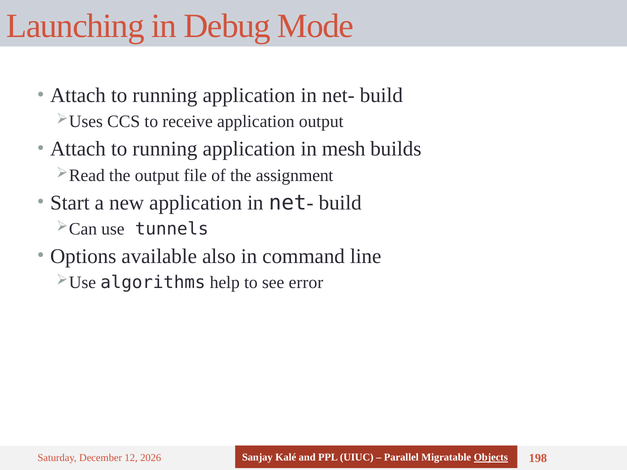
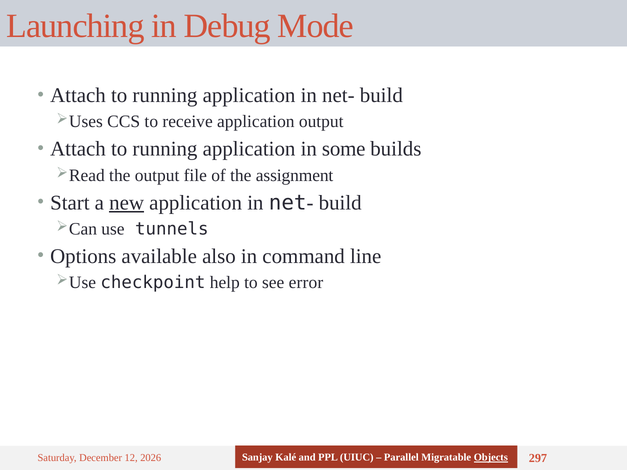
mesh: mesh -> some (344, 149)
new underline: none -> present (127, 203)
algorithms: algorithms -> checkpoint (153, 283)
198: 198 -> 297 (538, 458)
